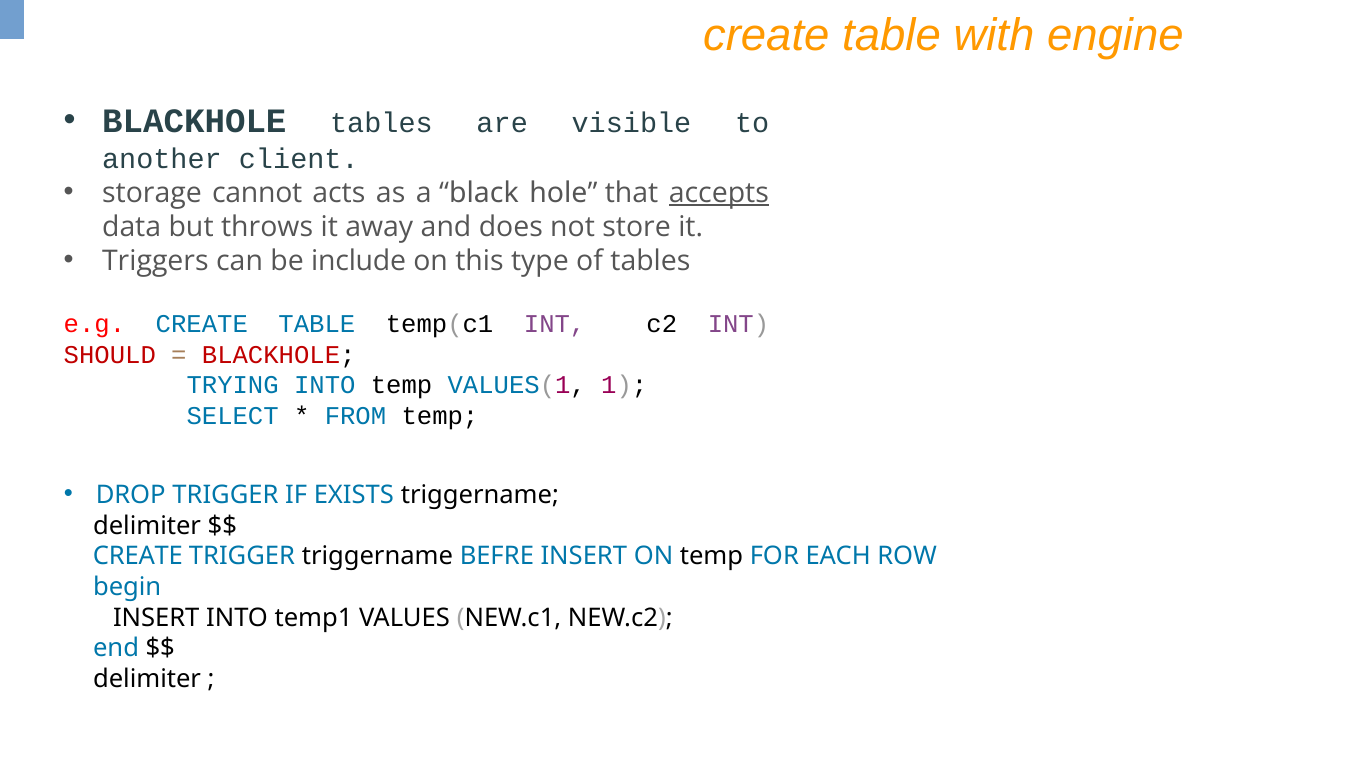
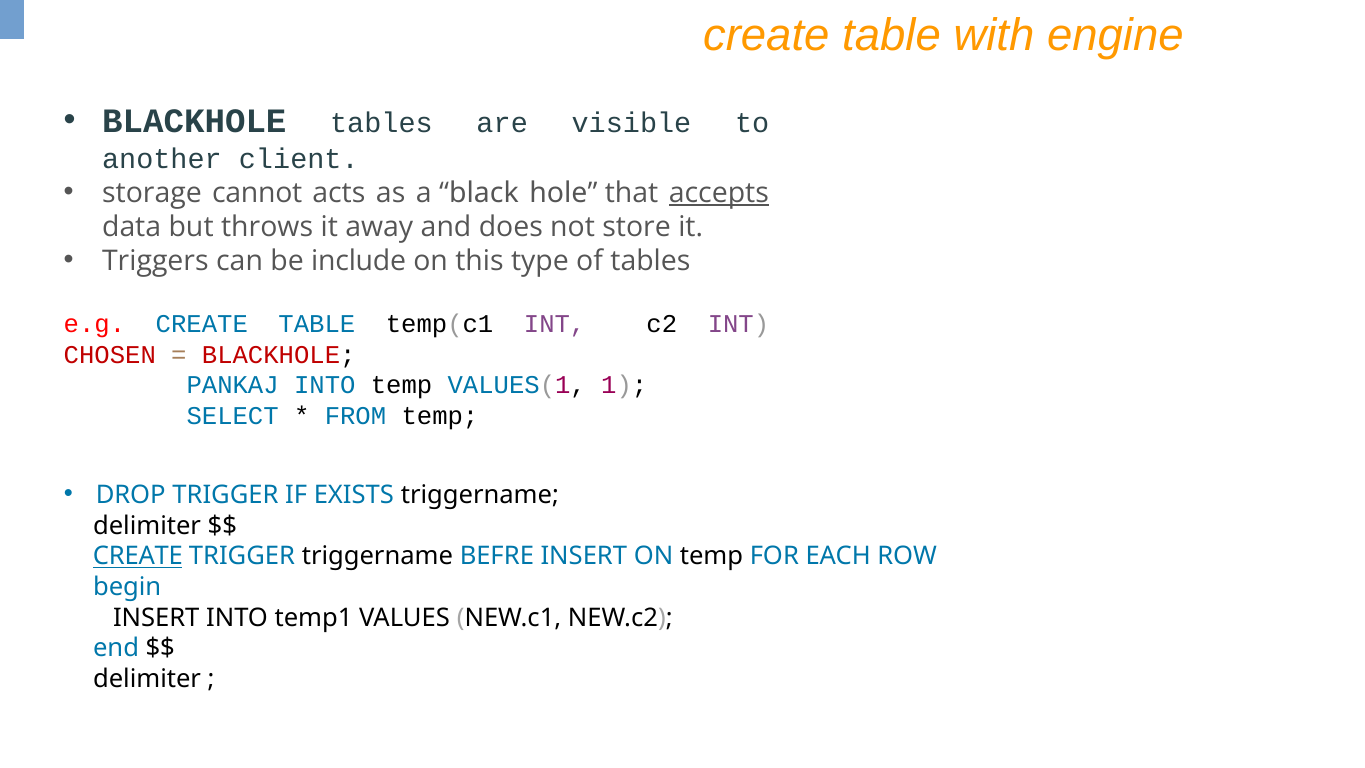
SHOULD: SHOULD -> CHOSEN (110, 355)
TRYING: TRYING -> PANKAJ (233, 385)
CREATE underline: none -> present (138, 556)
